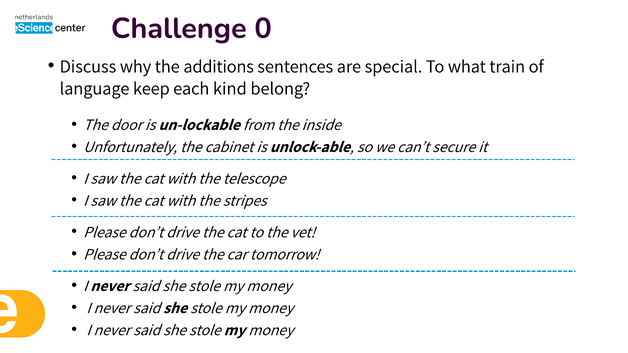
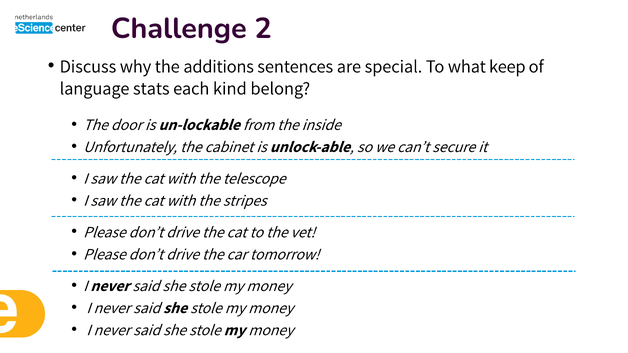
0: 0 -> 2 (263, 28)
train: train -> keep (507, 66)
keep: keep -> stats (151, 88)
